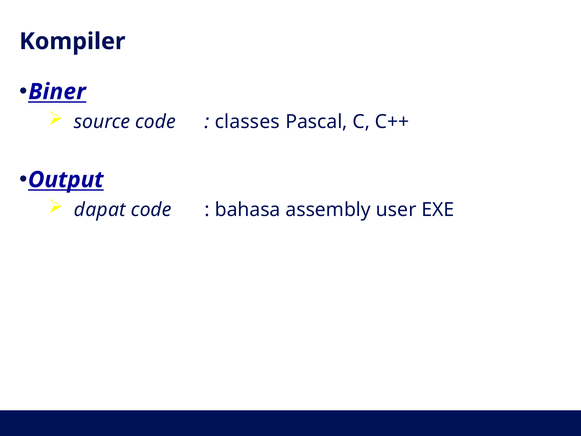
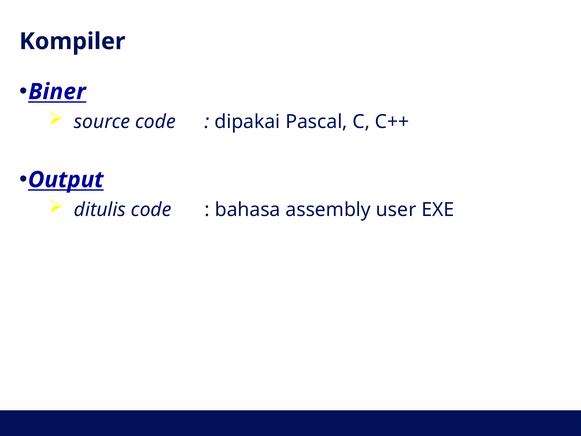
classes: classes -> dipakai (247, 122)
dapat: dapat -> ditulis (100, 210)
